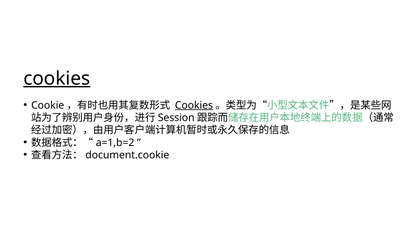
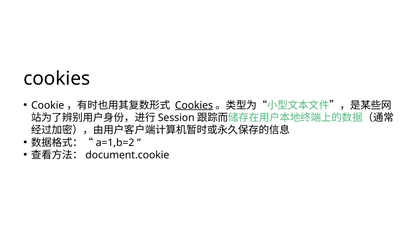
cookies underline: present -> none (57, 78)
